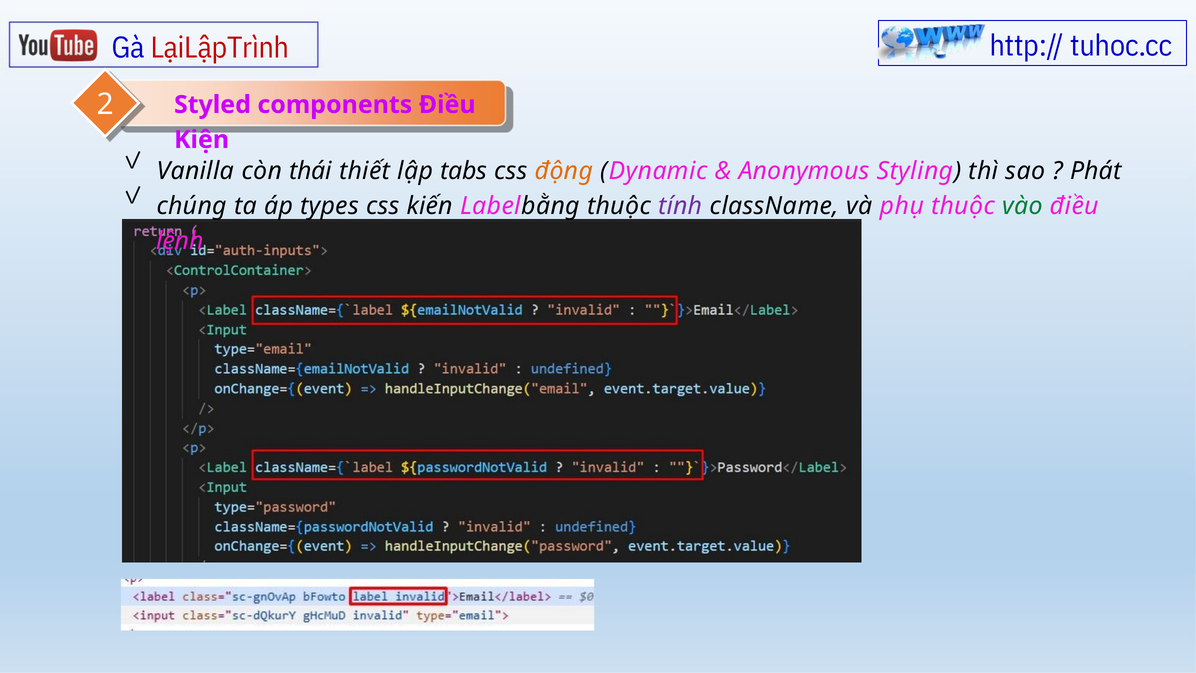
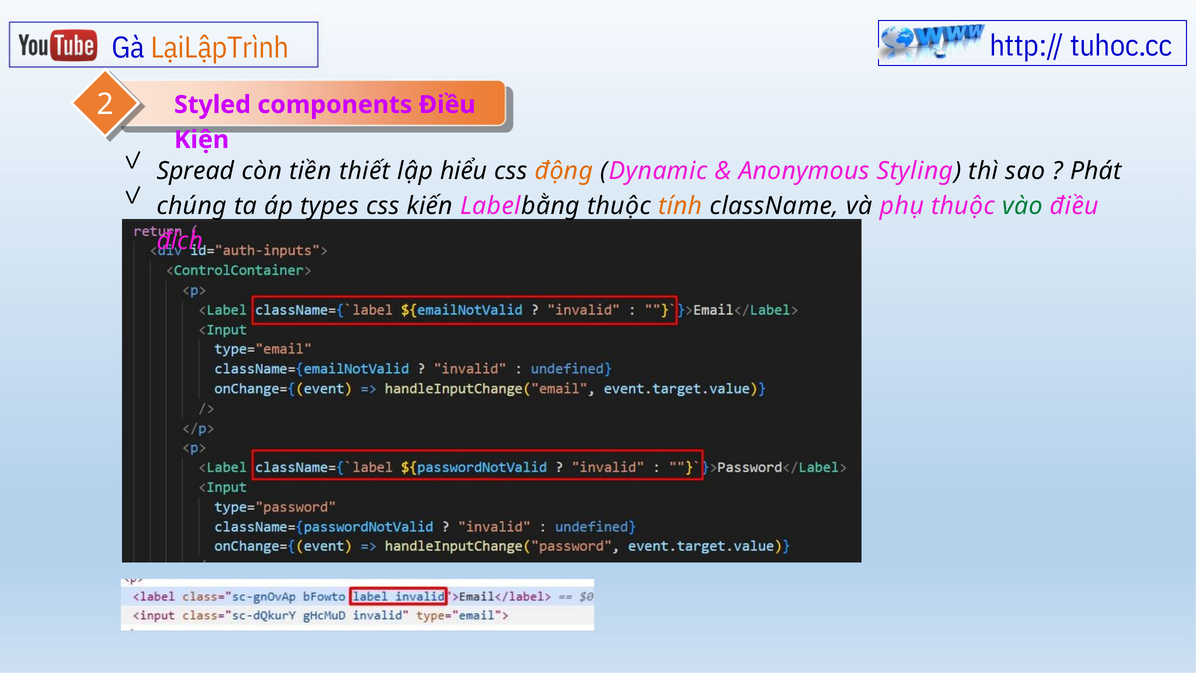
LạiLậpTrình colour: red -> orange (220, 48)
Vanilla: Vanilla -> Spread (195, 171)
thái: thái -> tiền (310, 171)
tabs: tabs -> hiểu (464, 171)
tính colour: purple -> orange (680, 206)
lệnh: lệnh -> đích (180, 241)
